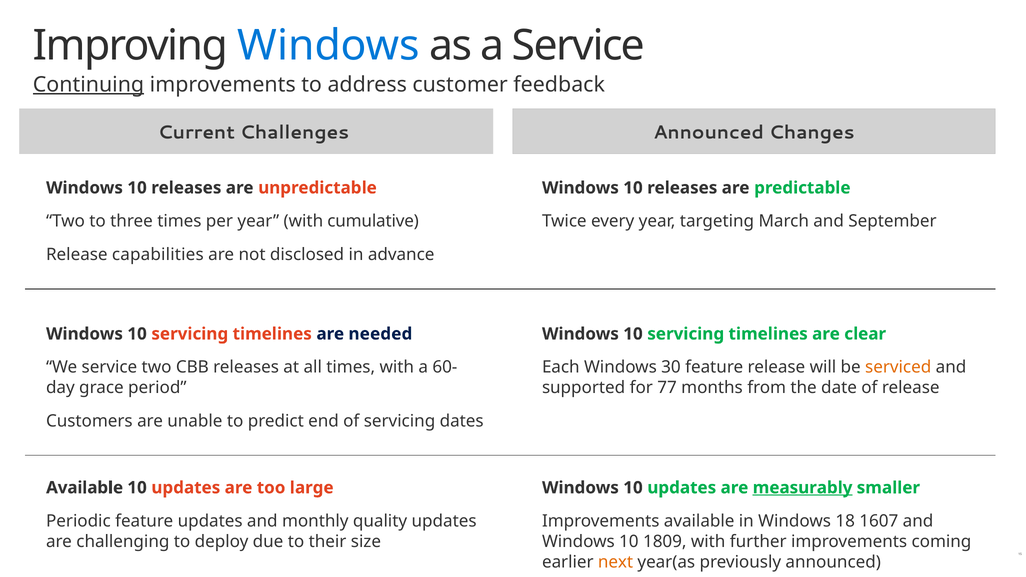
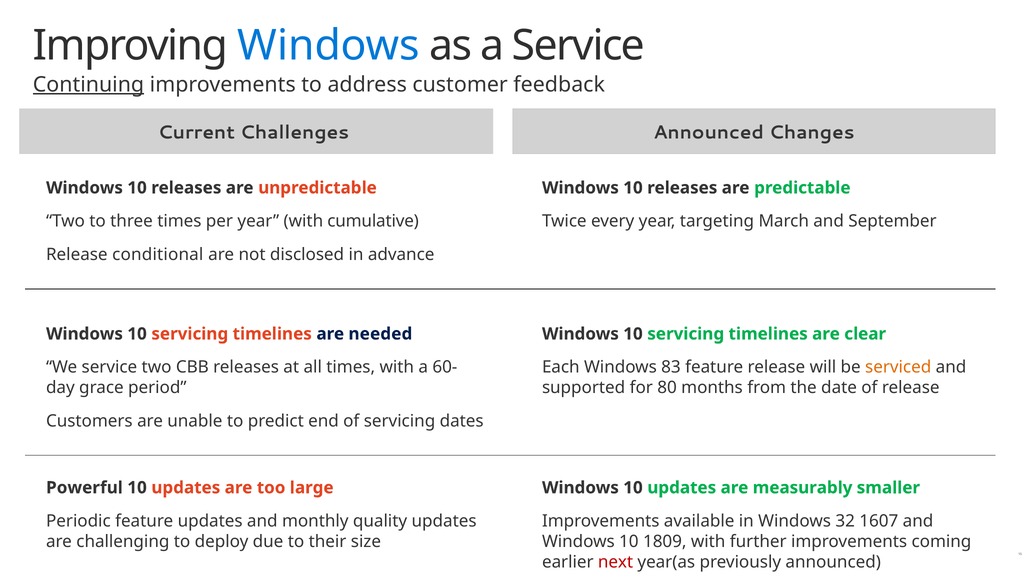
capabilities: capabilities -> conditional (158, 255)
30: 30 -> 83 (671, 367)
77: 77 -> 80 (667, 388)
Available: Available -> Powerful (84, 488)
measurably underline: present -> none (803, 488)
18: 18 -> 32 (845, 521)
next colour: orange -> red (616, 562)
